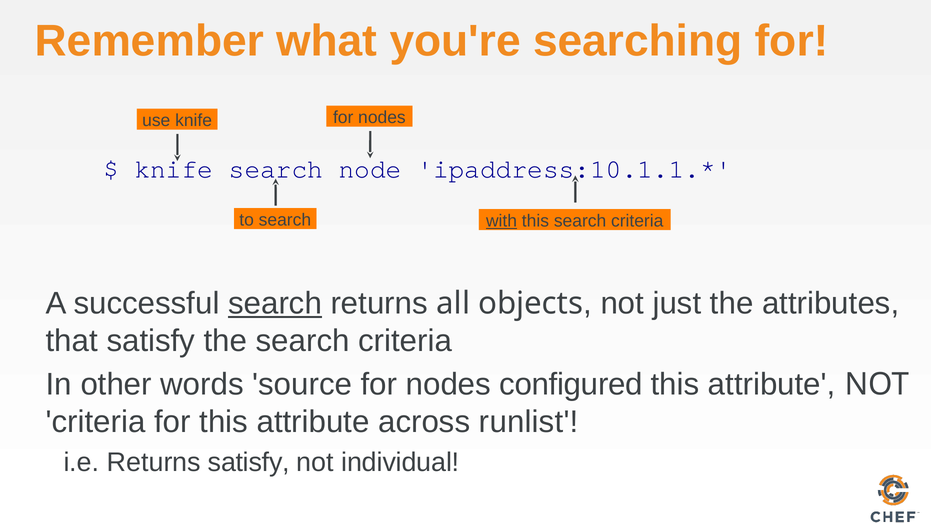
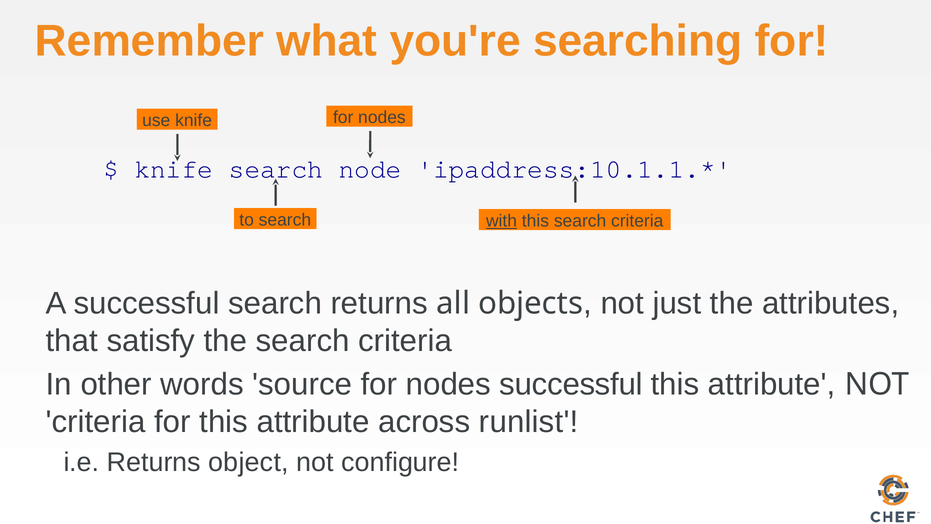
search underline: present -> none (275, 303)
nodes configured: configured -> successful (571, 384)
Returns satisfy: satisfy -> object (249, 462)
individual: individual -> configure (400, 462)
